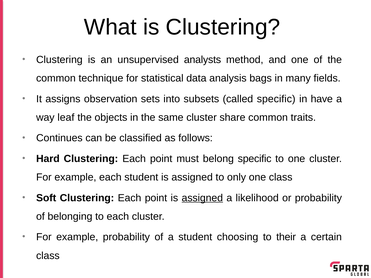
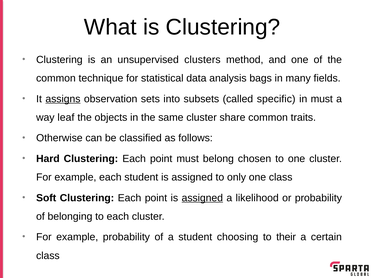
analysts: analysts -> clusters (202, 60)
assigns underline: none -> present (63, 99)
in have: have -> must (322, 99)
Continues: Continues -> Otherwise (59, 138)
belong specific: specific -> chosen (255, 159)
